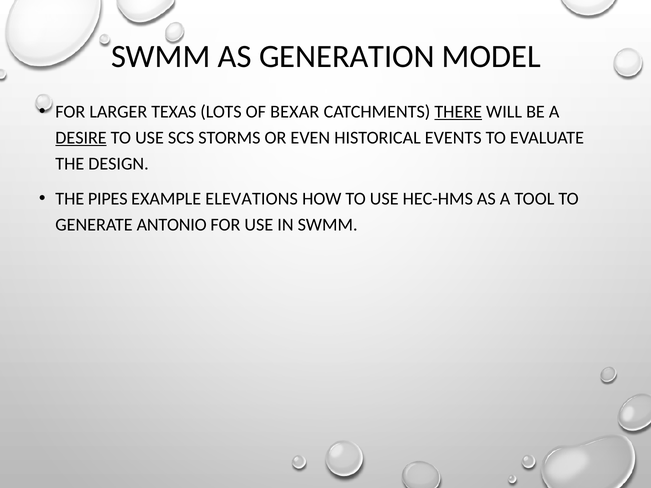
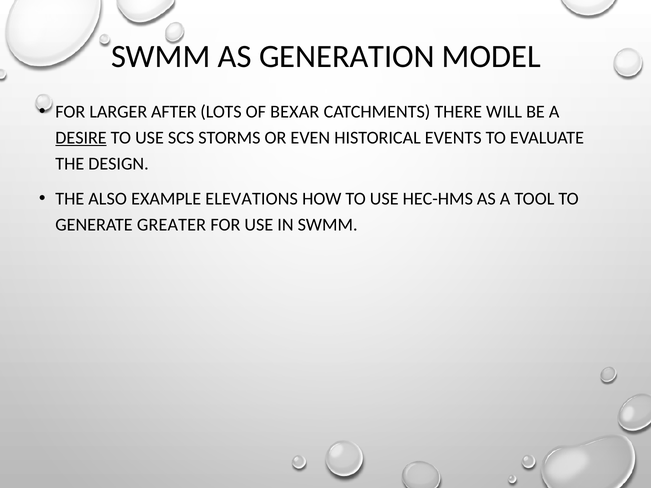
TEXAS: TEXAS -> AFTER (174, 112)
THERE underline: present -> none (458, 112)
PIPES: PIPES -> ALSO (108, 199)
ANTONIO: ANTONIO -> GREATER (171, 225)
